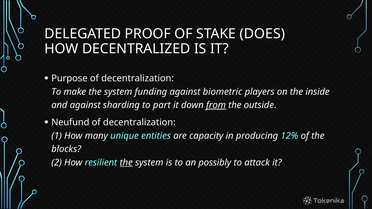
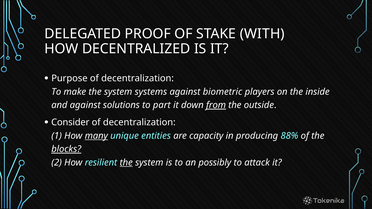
DOES: DOES -> WITH (262, 34)
funding: funding -> systems (151, 92)
sharding: sharding -> solutions (121, 105)
Neufund: Neufund -> Consider (70, 123)
many underline: none -> present (96, 136)
12%: 12% -> 88% (289, 136)
blocks underline: none -> present (66, 149)
